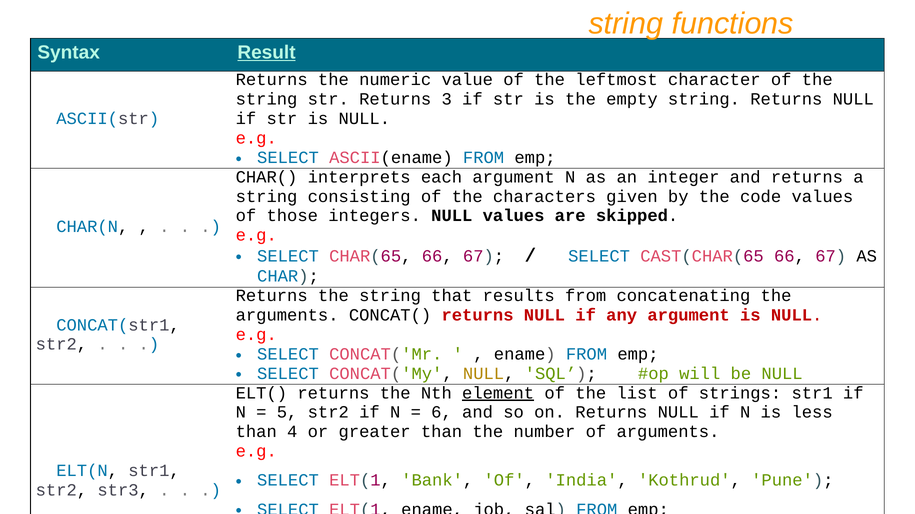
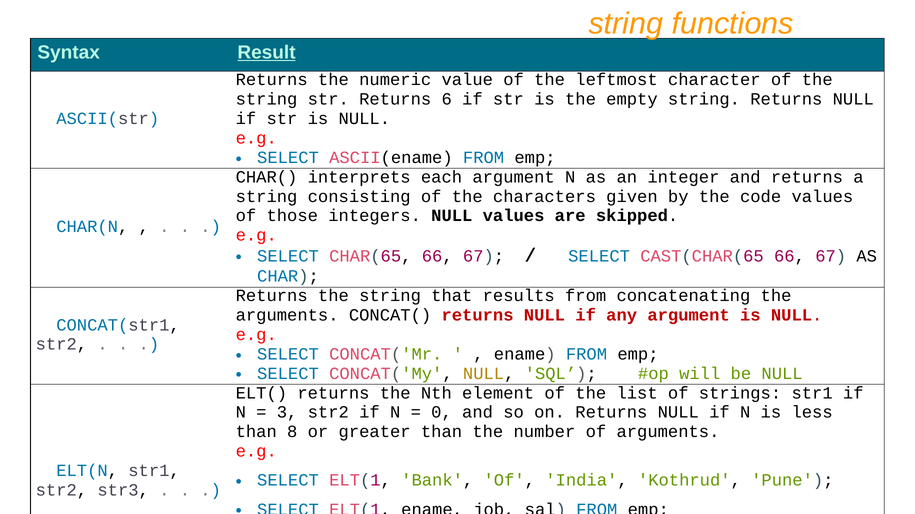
3: 3 -> 6 (447, 99)
element underline: present -> none (498, 393)
5: 5 -> 3 (287, 413)
6: 6 -> 0 (442, 413)
4: 4 -> 8 (292, 432)
